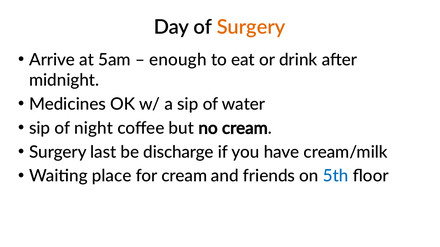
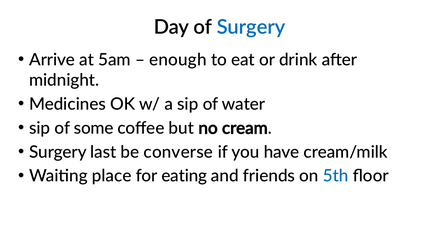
Surgery colour: orange -> blue (251, 27)
night: night -> some (94, 128)
discharge: discharge -> converse (178, 152)
for cream: cream -> eating (184, 176)
